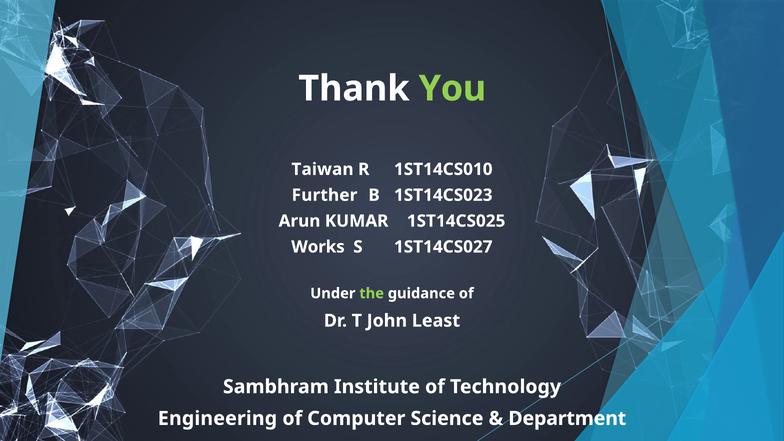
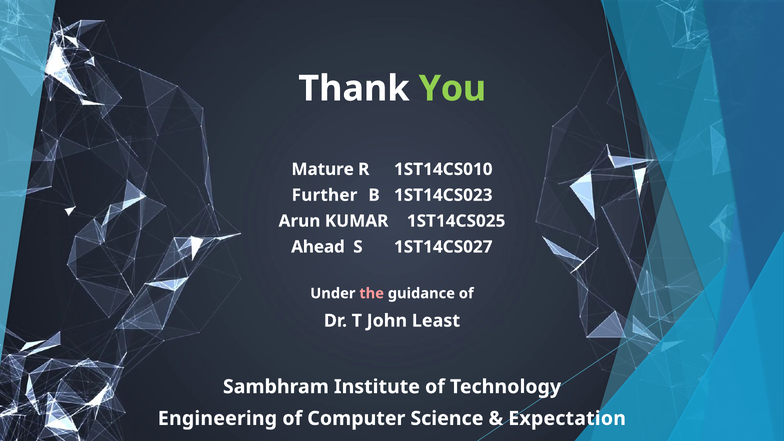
Taiwan: Taiwan -> Mature (323, 169)
Works: Works -> Ahead (318, 247)
the colour: light green -> pink (372, 293)
Department: Department -> Expectation (567, 418)
